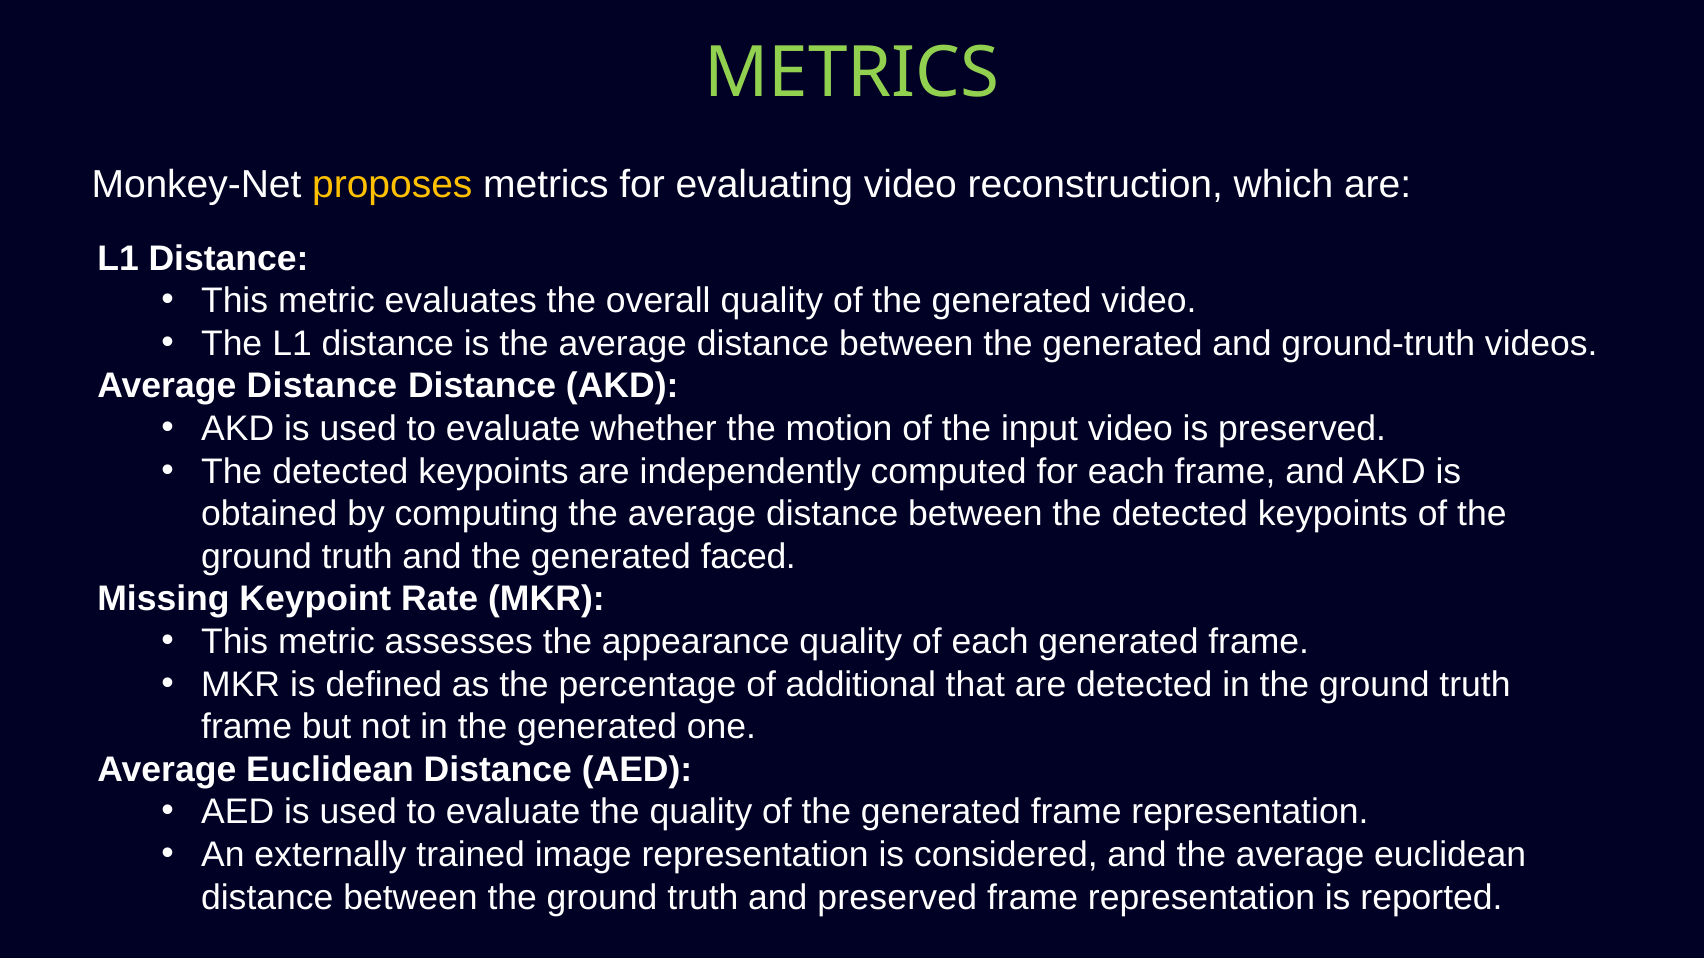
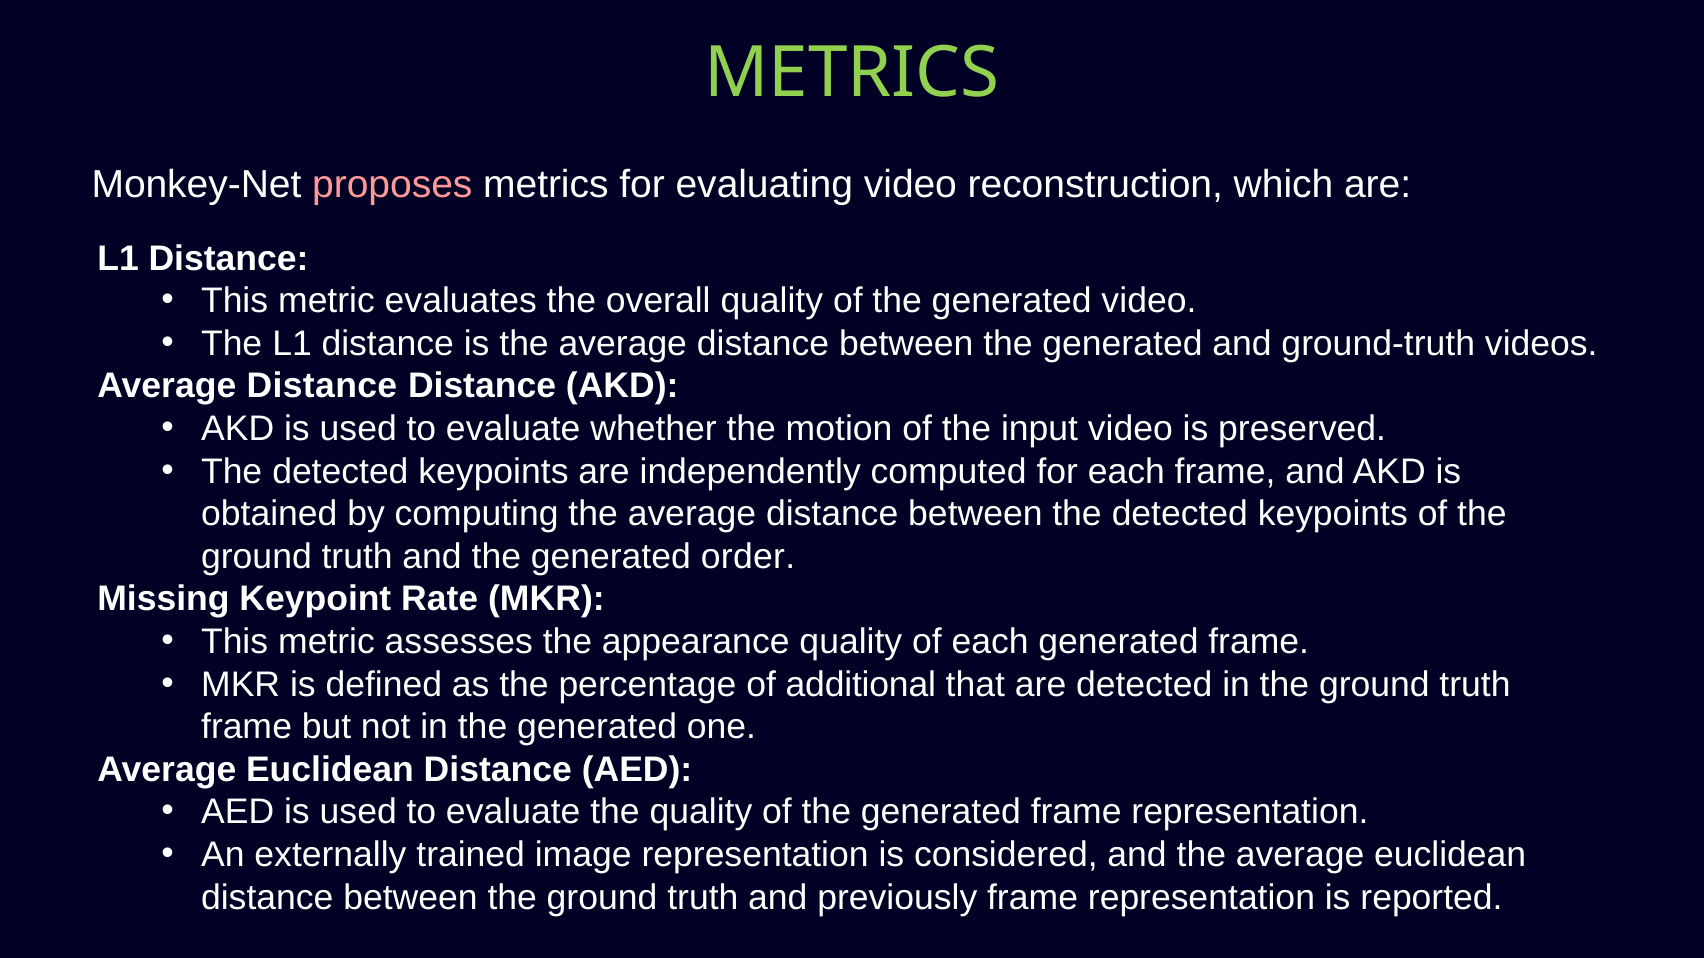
proposes colour: yellow -> pink (392, 184)
faced: faced -> order (748, 557)
and preserved: preserved -> previously (897, 898)
